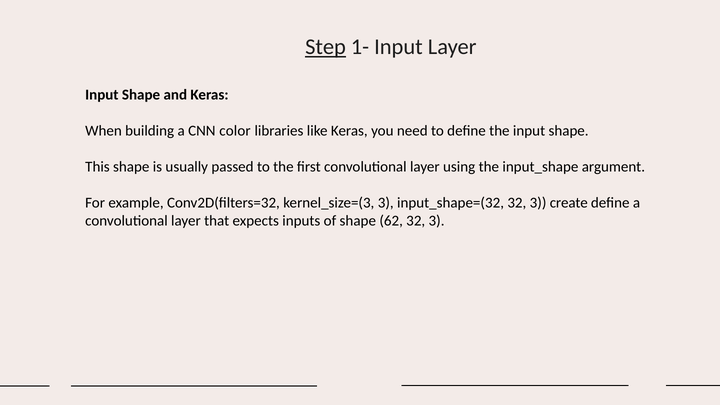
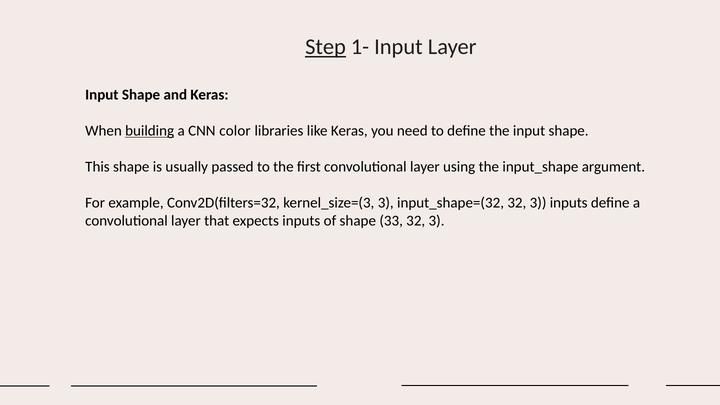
building underline: none -> present (150, 131)
3 create: create -> inputs (569, 203)
62: 62 -> 33 (391, 221)
